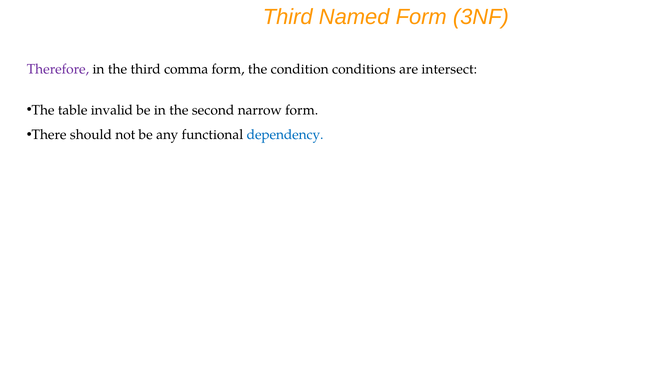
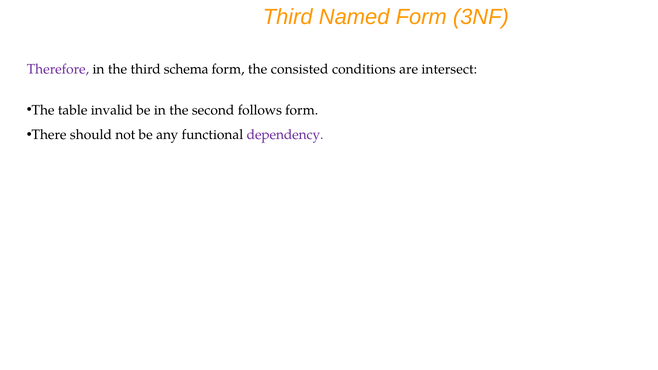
comma: comma -> schema (186, 69)
condition: condition -> consisted (300, 69)
narrow: narrow -> follows (260, 110)
dependency colour: blue -> purple (285, 135)
